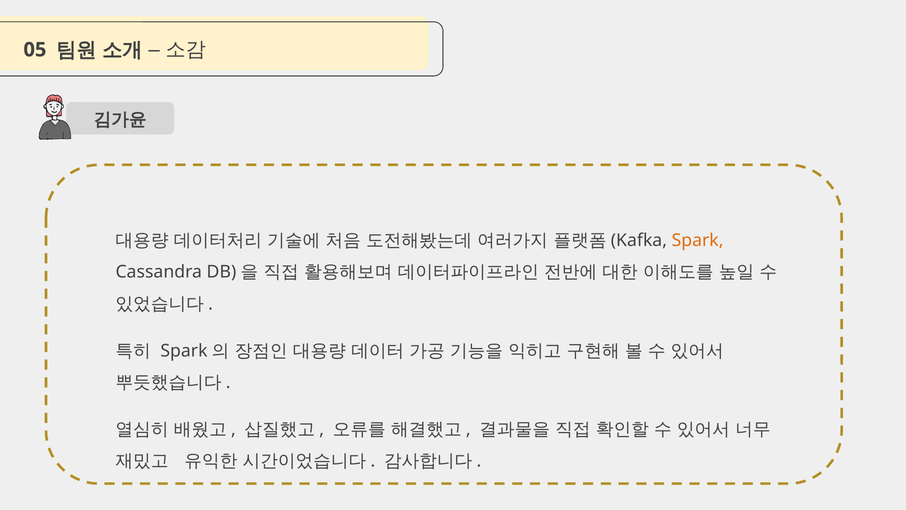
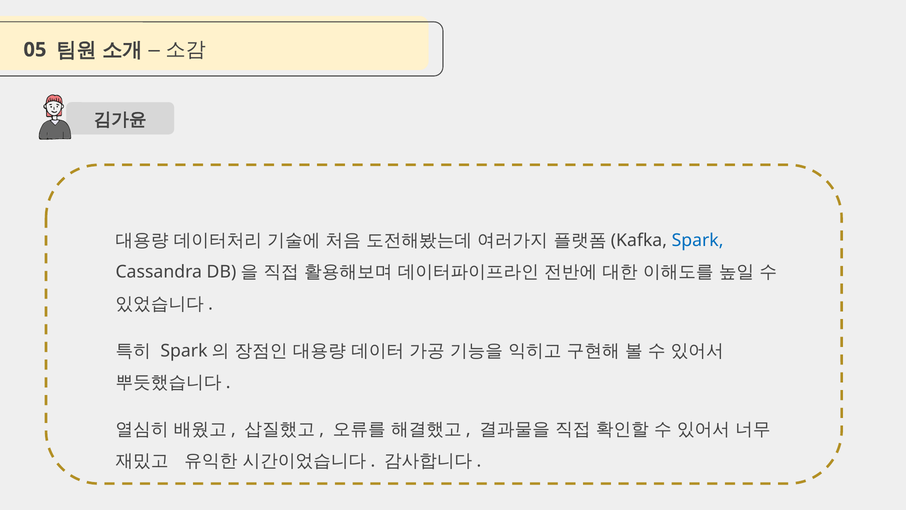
Spark colour: orange -> blue (698, 240)
